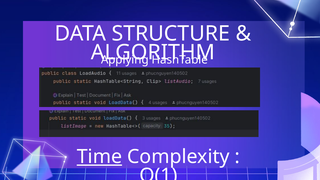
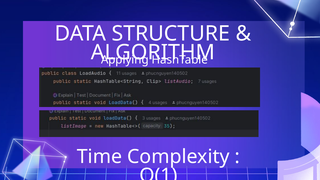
Time underline: present -> none (99, 157)
